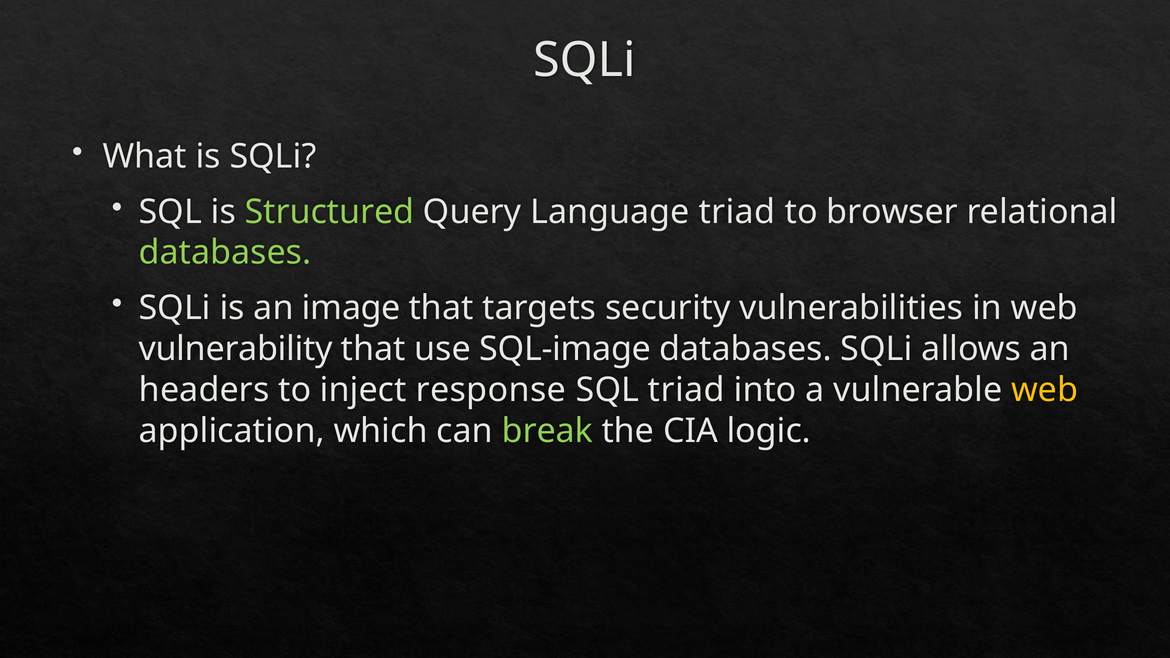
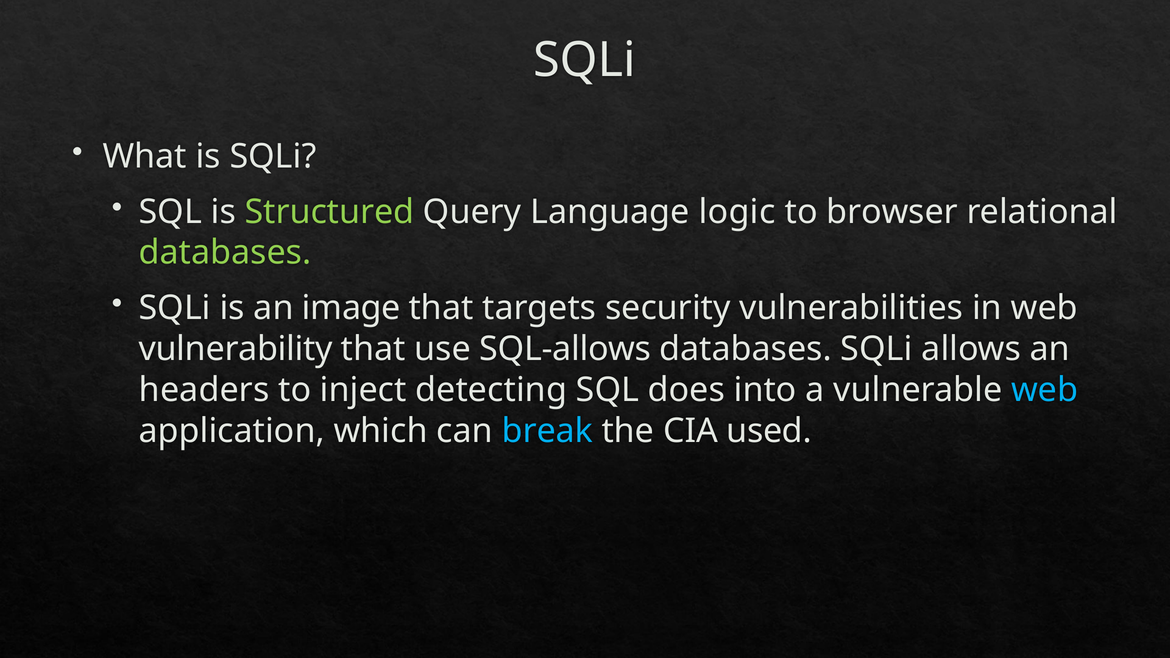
Language triad: triad -> logic (737, 212)
SQL-image: SQL-image -> SQL-allows (565, 349)
response: response -> detecting (491, 390)
SQL triad: triad -> does (686, 390)
web colour: yellow -> light blue (1045, 390)
break colour: light green -> light blue (547, 431)
logic: logic -> used (769, 431)
